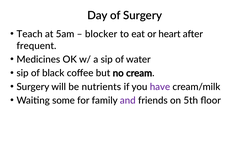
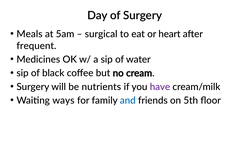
Teach: Teach -> Meals (30, 34)
blocker: blocker -> surgical (101, 34)
some: some -> ways (63, 100)
and colour: purple -> blue (128, 100)
